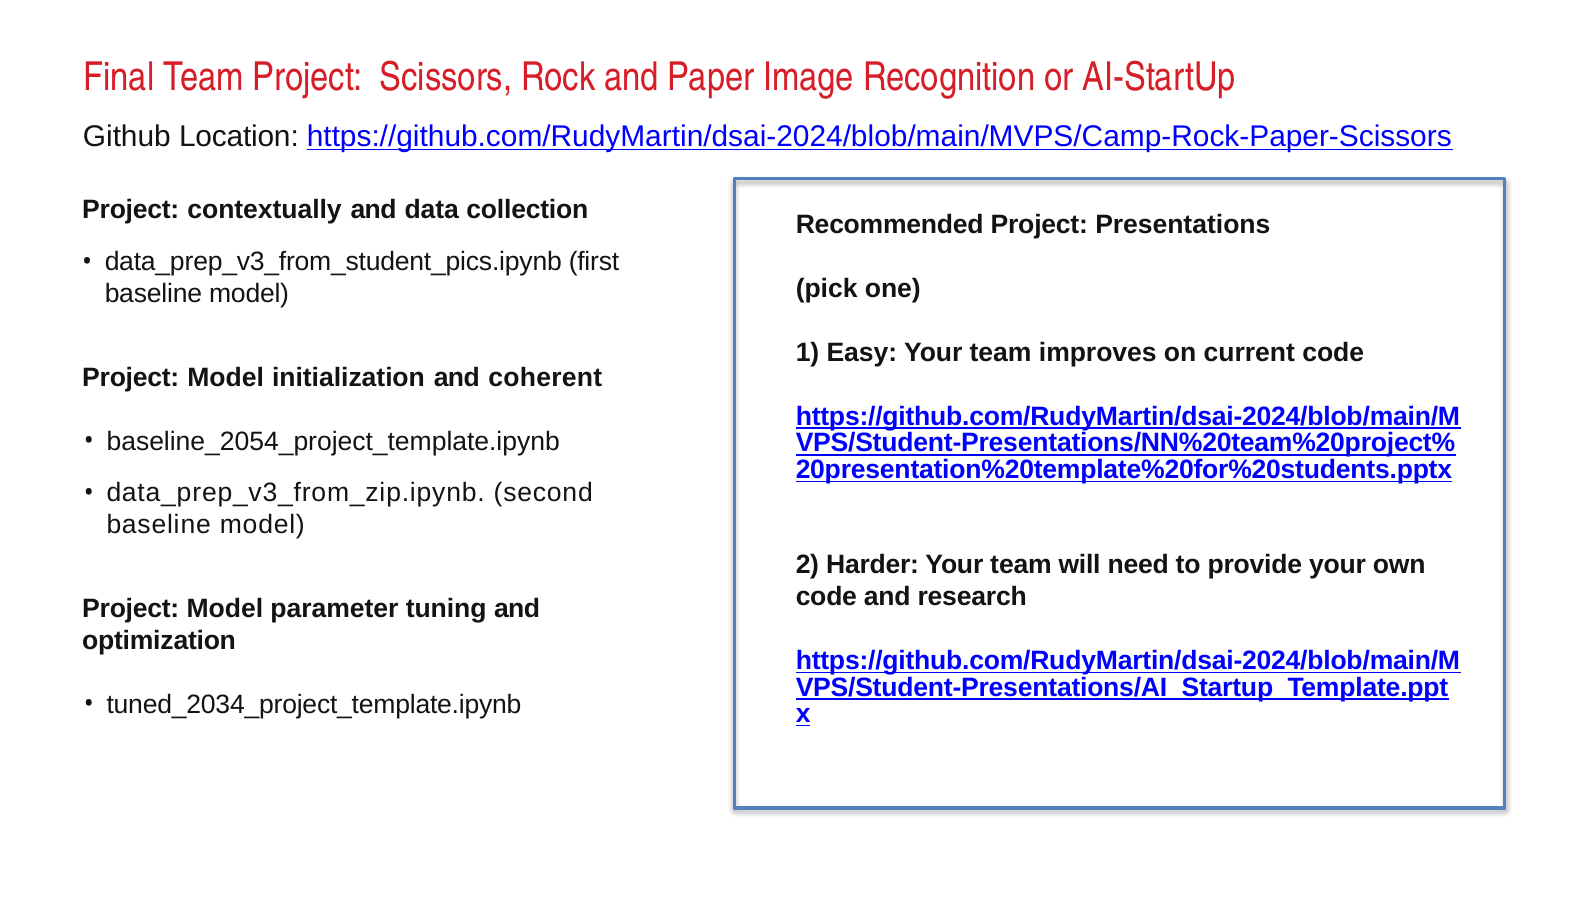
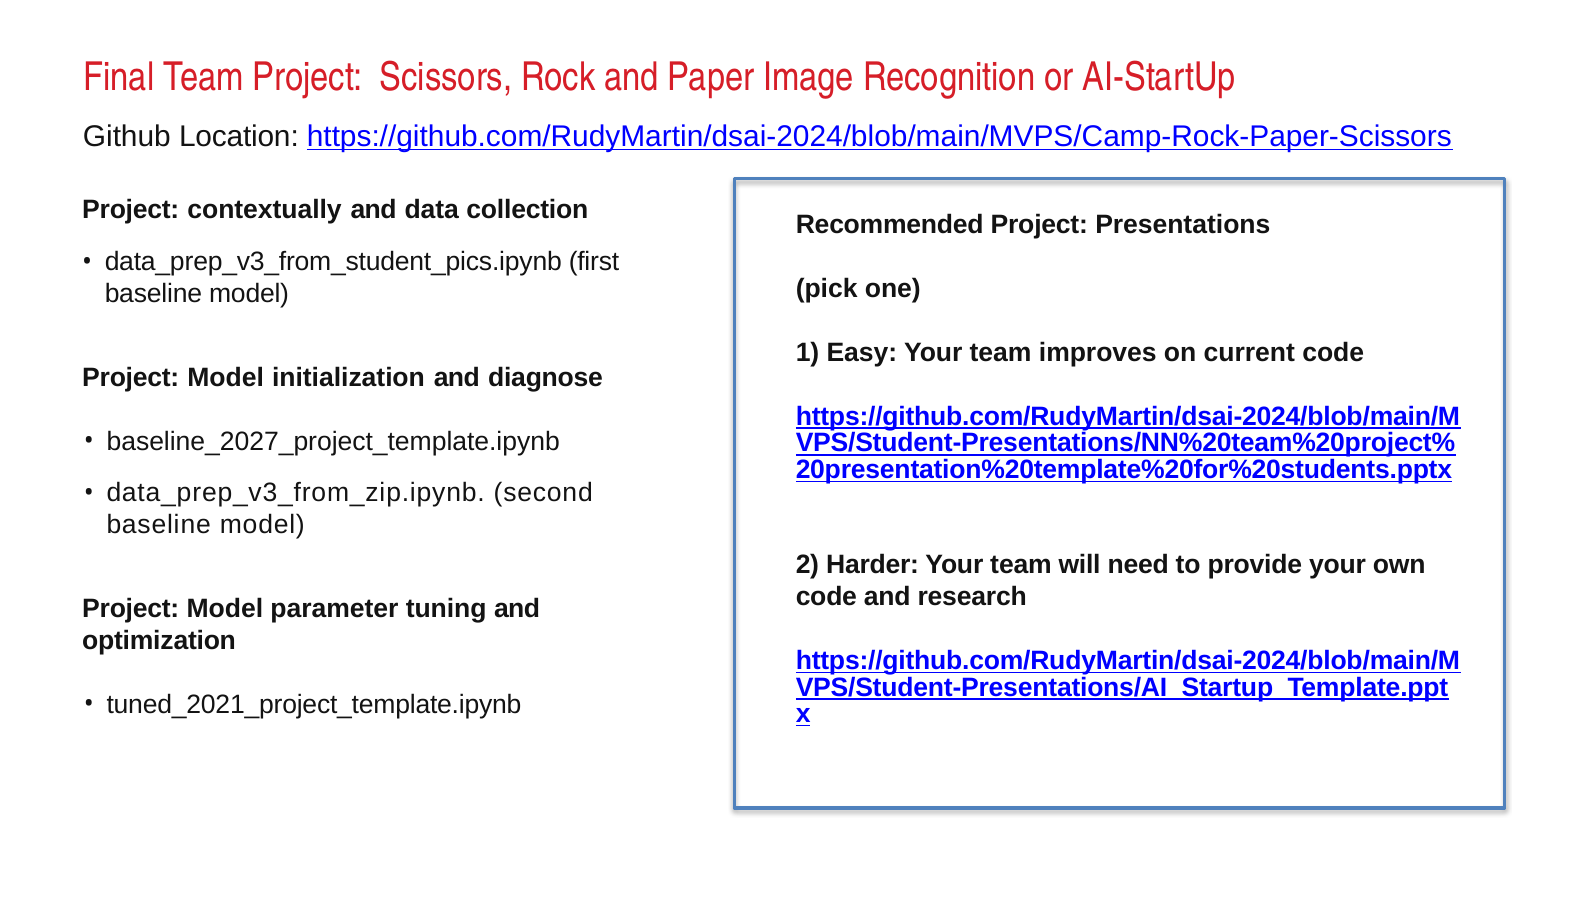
coherent: coherent -> diagnose (546, 377)
baseline_2054_project_template.ipynb: baseline_2054_project_template.ipynb -> baseline_2027_project_template.ipynb (333, 441)
tuned_2034_project_template.ipynb: tuned_2034_project_template.ipynb -> tuned_2021_project_template.ipynb (314, 704)
